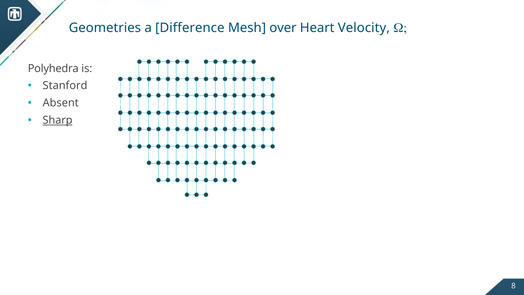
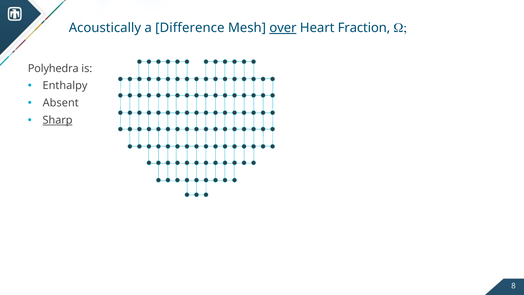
Geometries: Geometries -> Acoustically (105, 28)
over underline: none -> present (283, 28)
Velocity: Velocity -> Fraction (364, 28)
Stanford: Stanford -> Enthalpy (65, 86)
